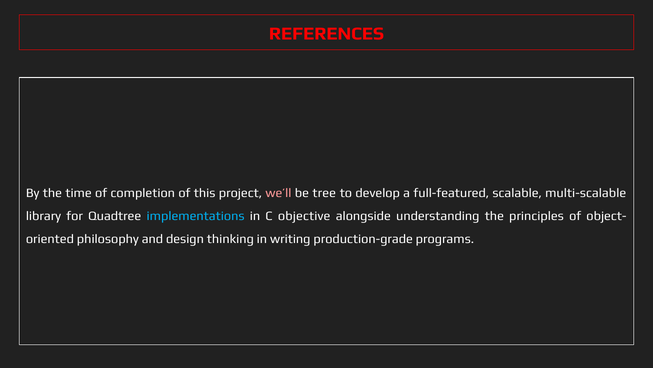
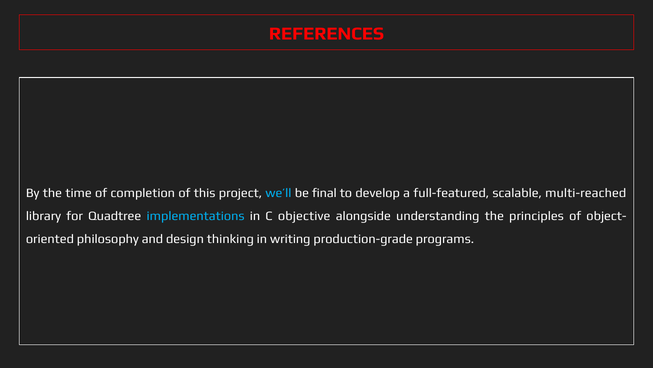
we’ll colour: pink -> light blue (278, 193)
tree: tree -> final (324, 193)
multi-scalable: multi-scalable -> multi-reached (586, 193)
